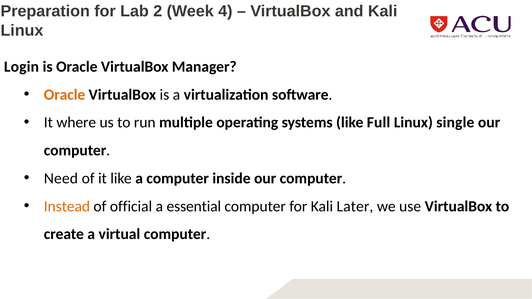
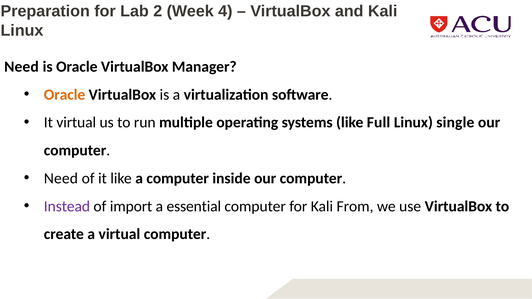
Login: Login -> Need (21, 67)
It where: where -> virtual (76, 123)
Instead colour: orange -> purple (67, 206)
official: official -> import (131, 206)
Later: Later -> From (355, 206)
